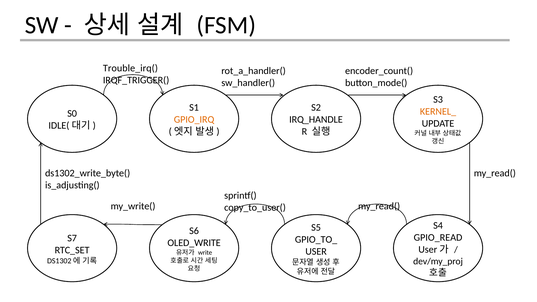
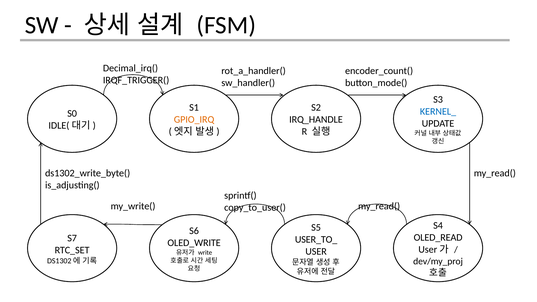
Trouble_irq(: Trouble_irq( -> Decimal_irq( (130, 68)
KERNEL_ colour: orange -> blue (438, 111)
GPIO_READ: GPIO_READ -> OLED_READ (438, 237)
GPIO_TO_: GPIO_TO_ -> USER_TO_ (316, 239)
